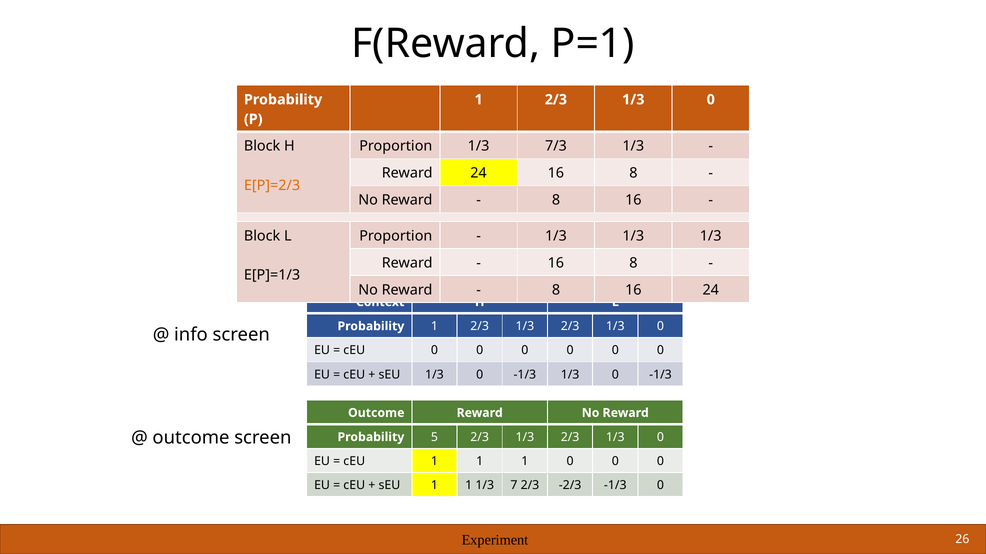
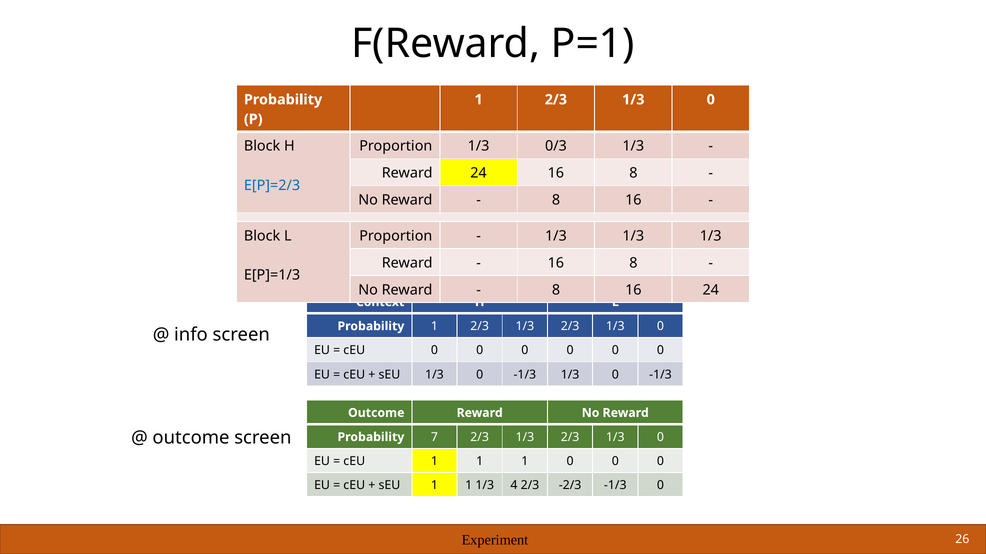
7/3: 7/3 -> 0/3 (556, 146)
E[P]=2/3 colour: orange -> blue (272, 186)
5: 5 -> 7 (434, 437)
7: 7 -> 4 (514, 486)
